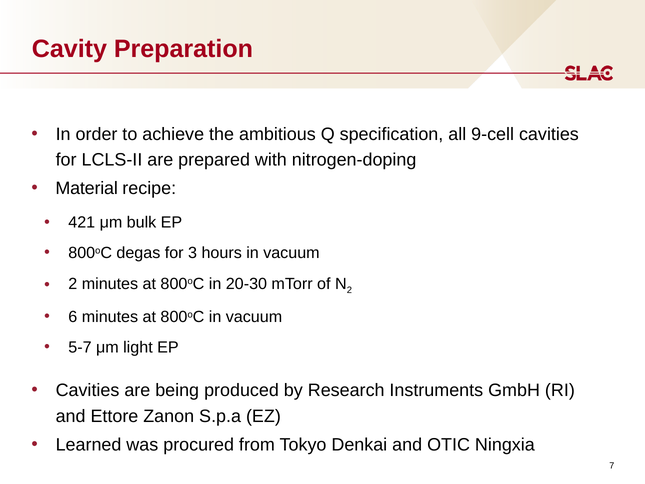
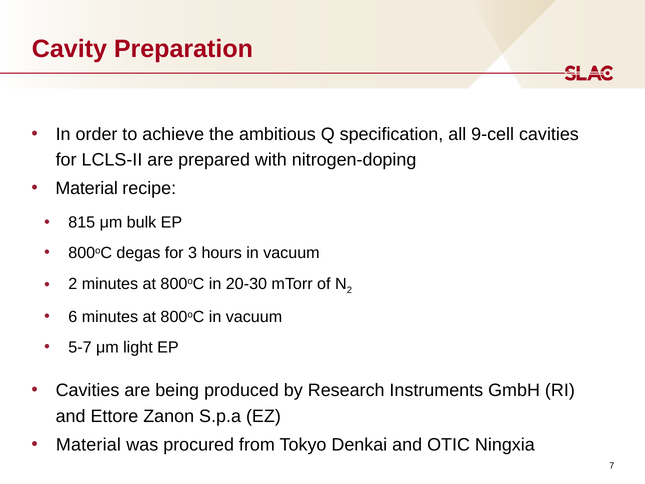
421: 421 -> 815 (82, 222)
Learned: Learned -> Material (88, 445)
